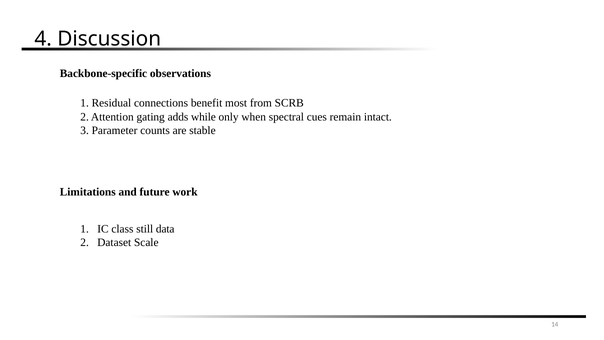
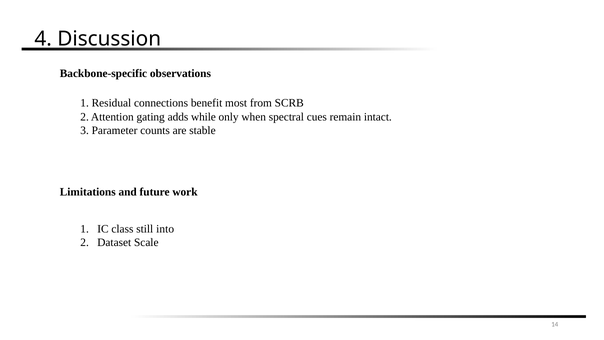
data: data -> into (165, 229)
